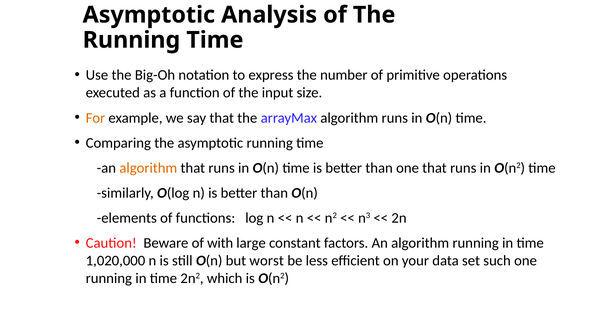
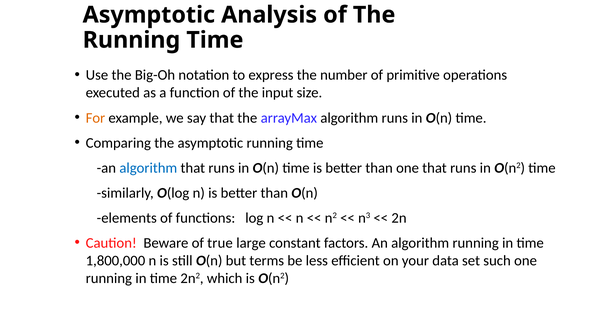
algorithm colour: orange -> blue (148, 168)
with: with -> true (220, 243)
1,020,000: 1,020,000 -> 1,800,000 (115, 261)
worst: worst -> terms (267, 261)
